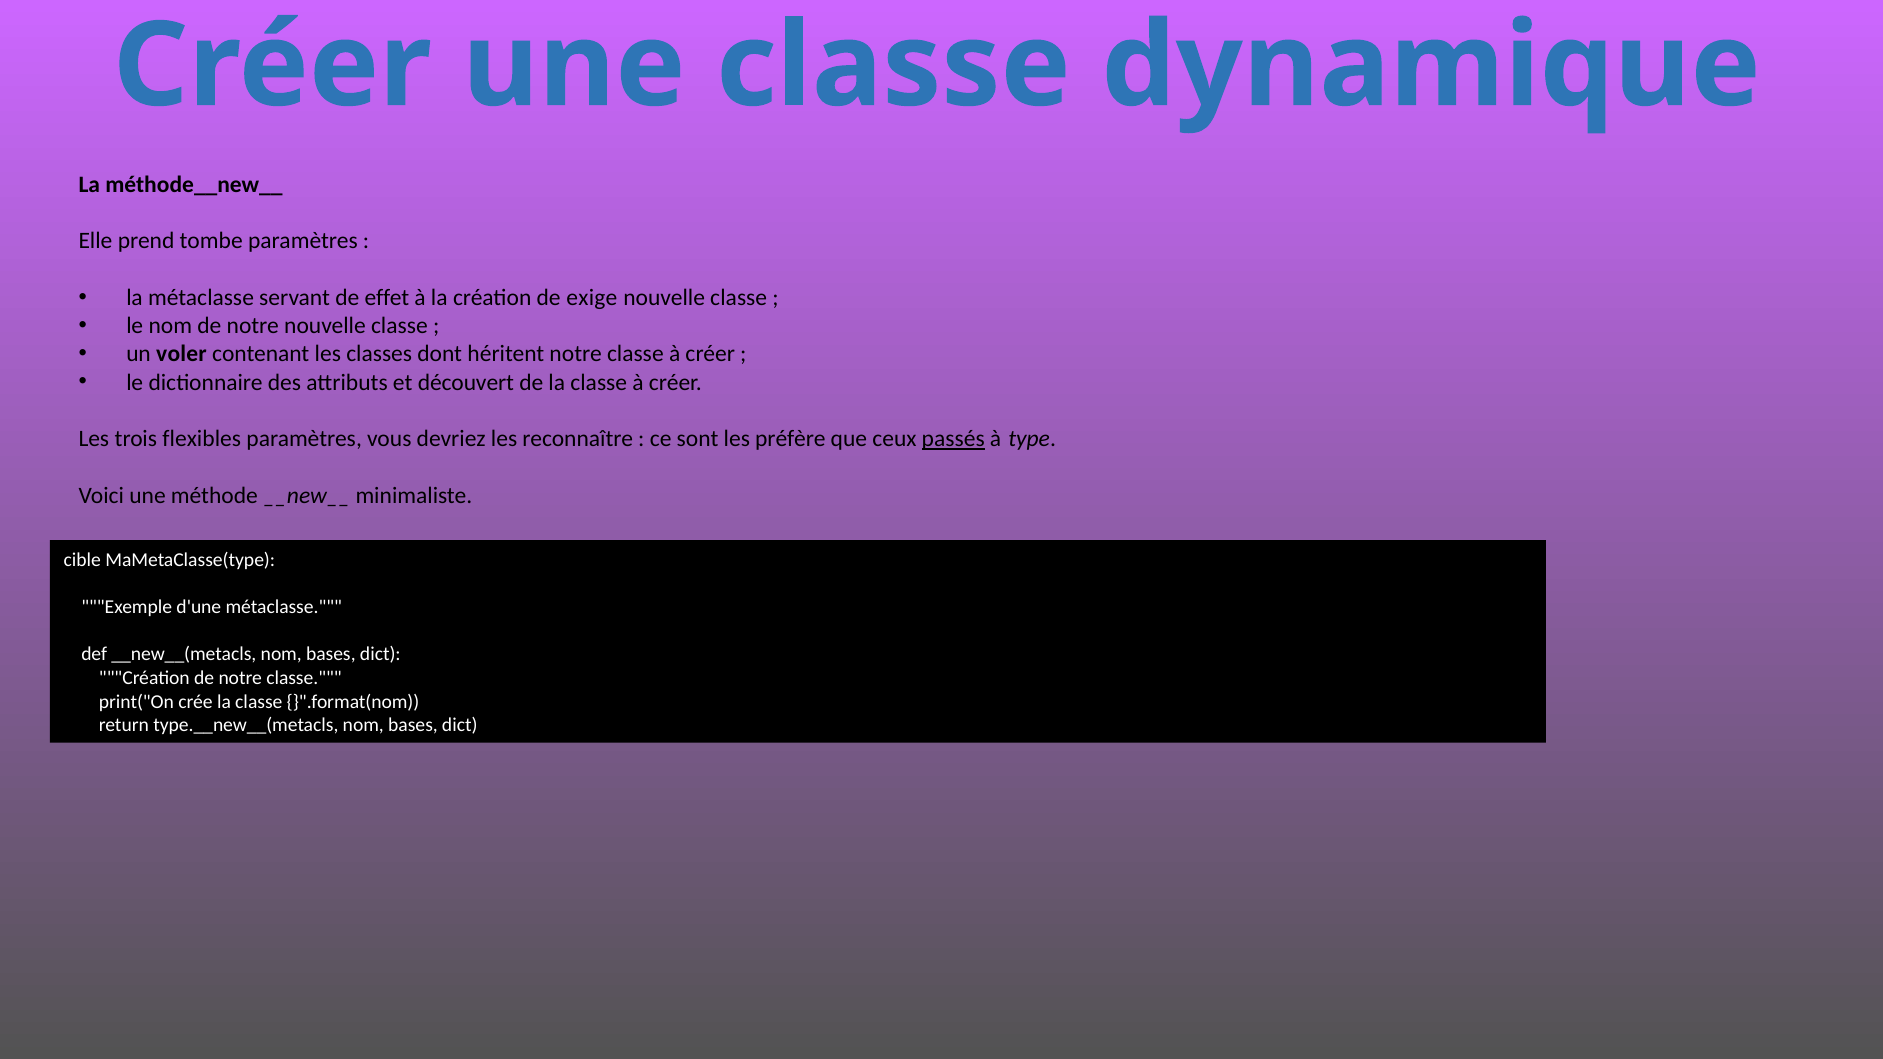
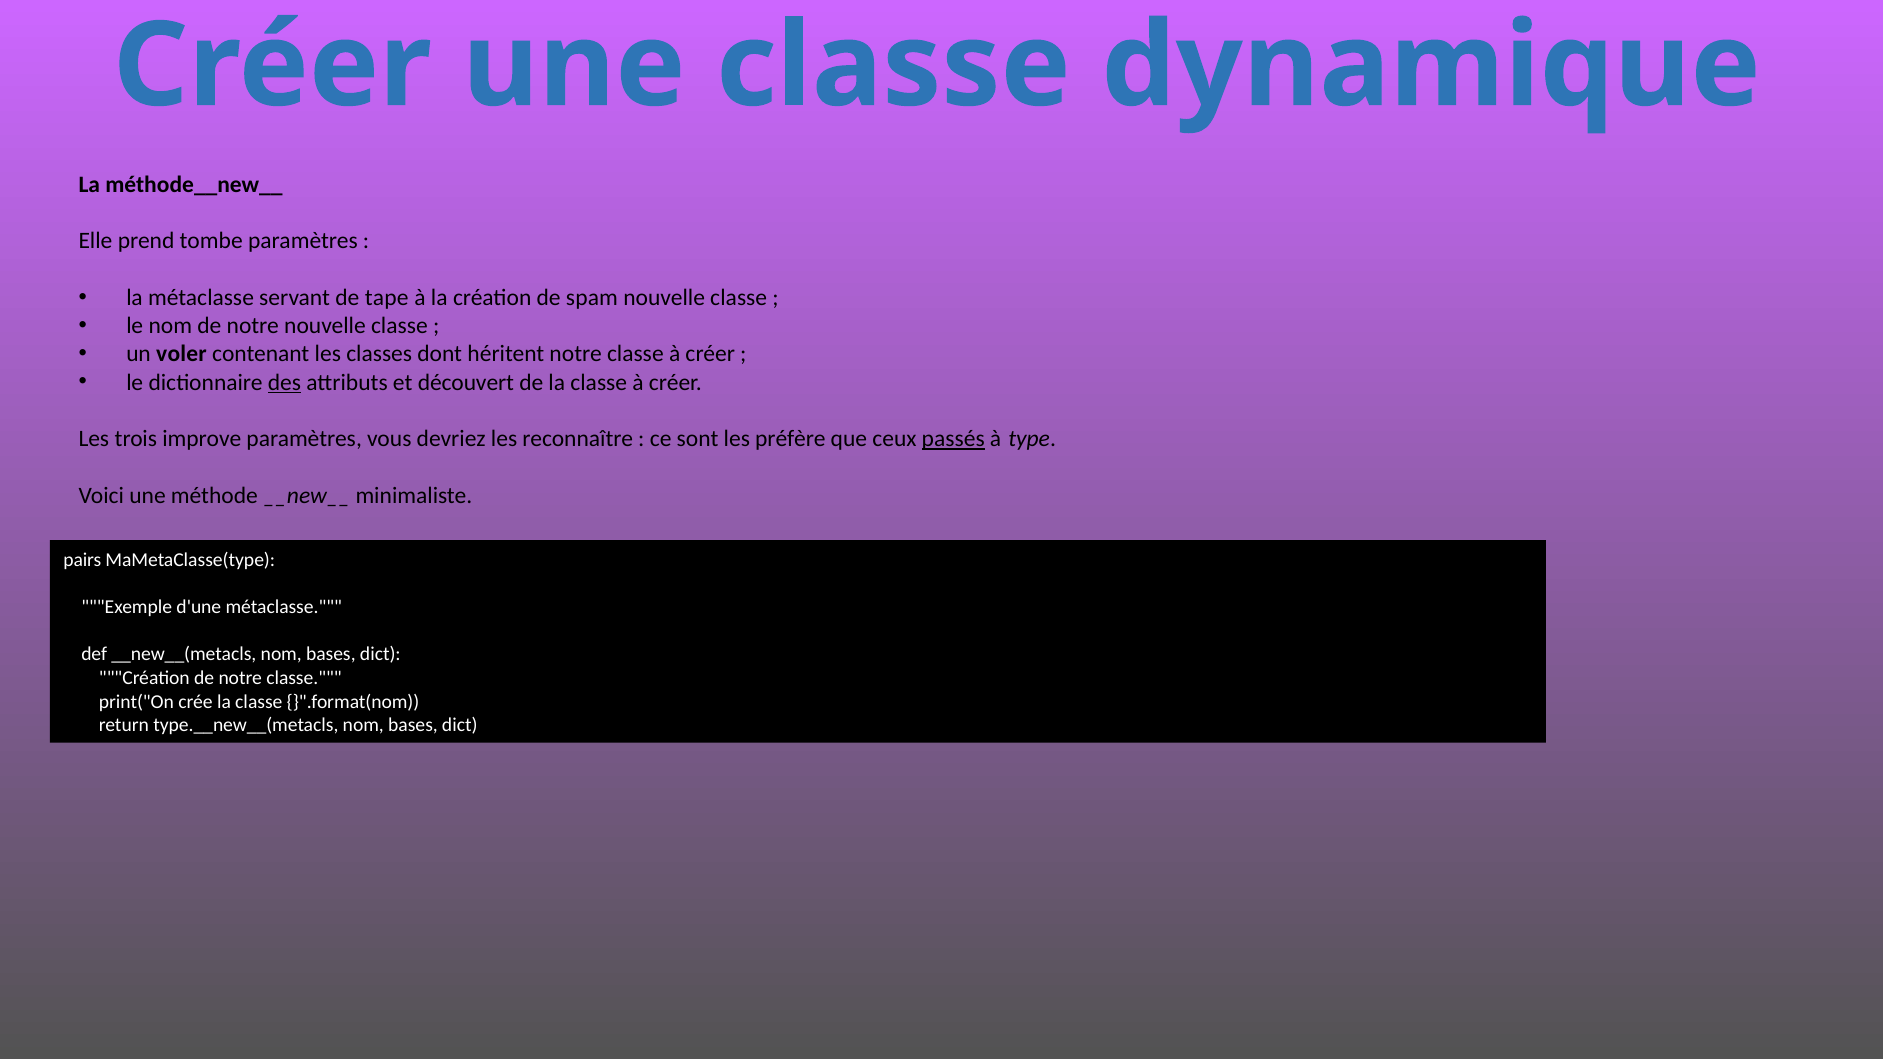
effet: effet -> tape (387, 298)
exige: exige -> spam (592, 298)
des underline: none -> present (285, 382)
flexibles: flexibles -> improve (202, 439)
cible: cible -> pairs (82, 560)
